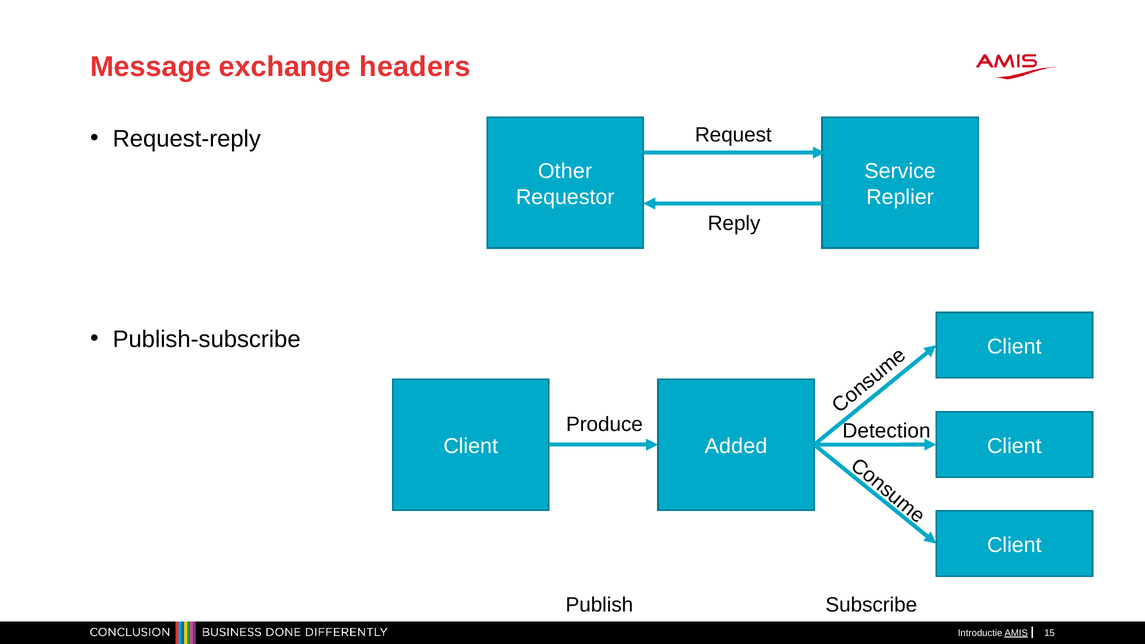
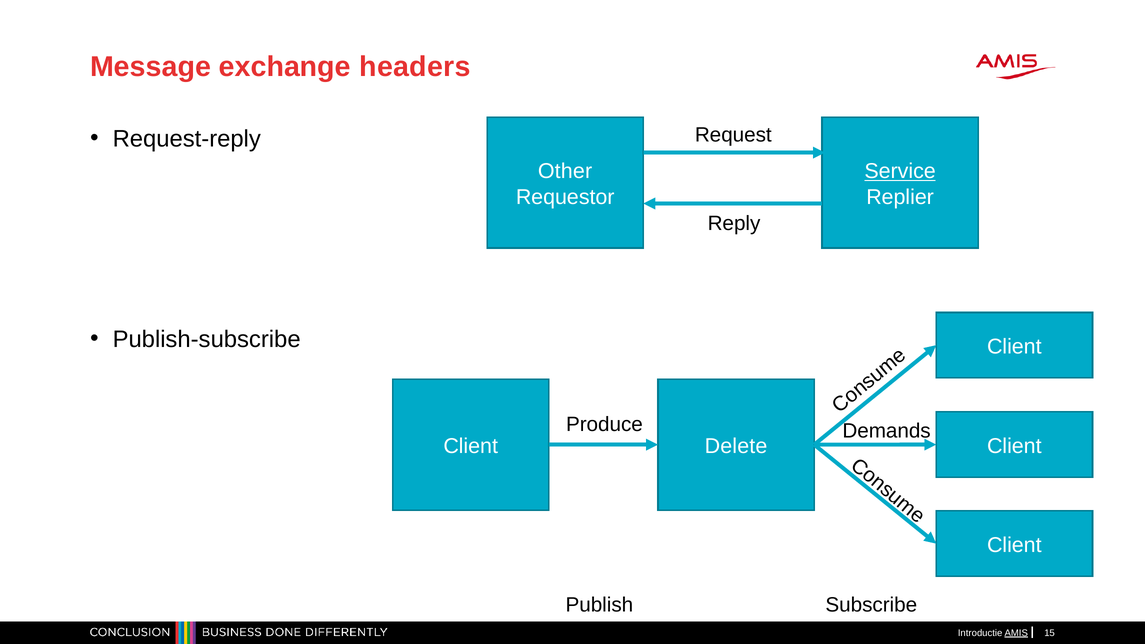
Service underline: none -> present (900, 171)
Detection: Detection -> Demands (887, 431)
Added: Added -> Delete (736, 446)
